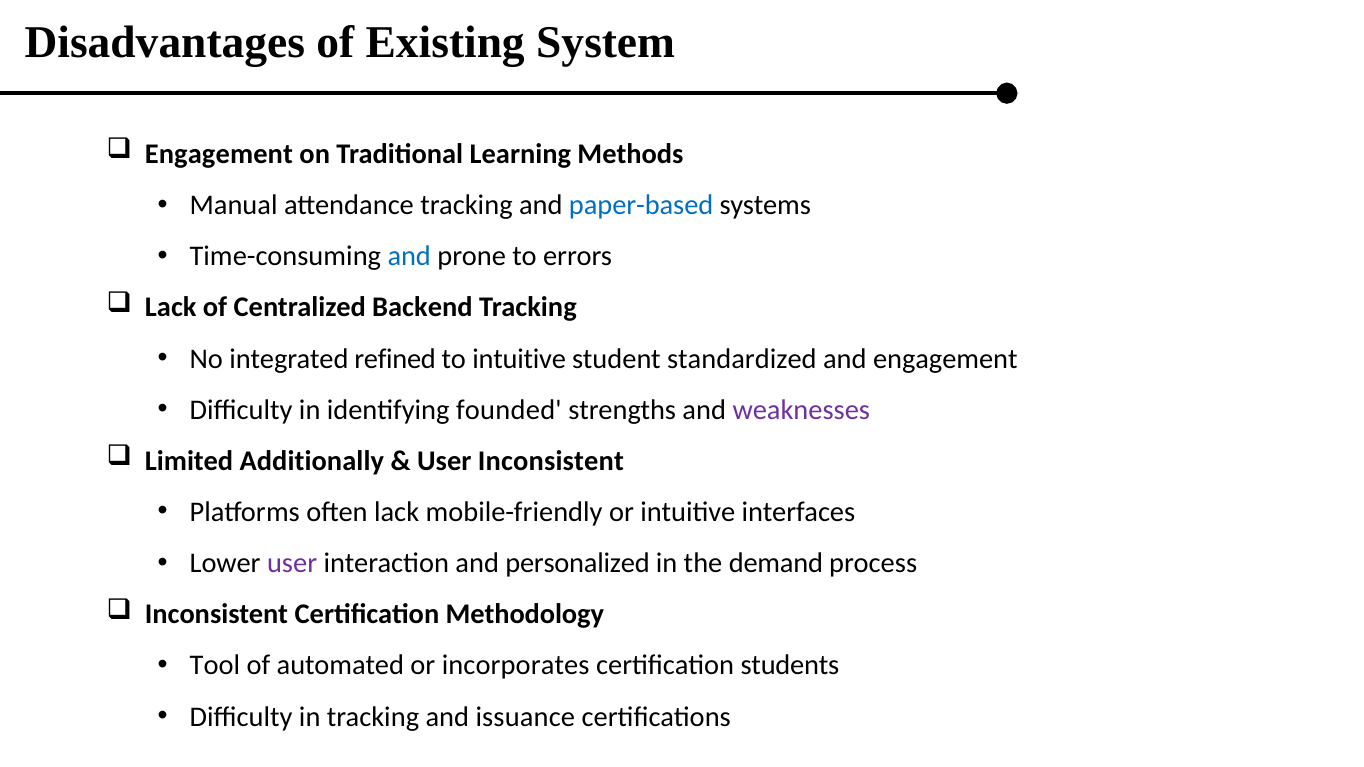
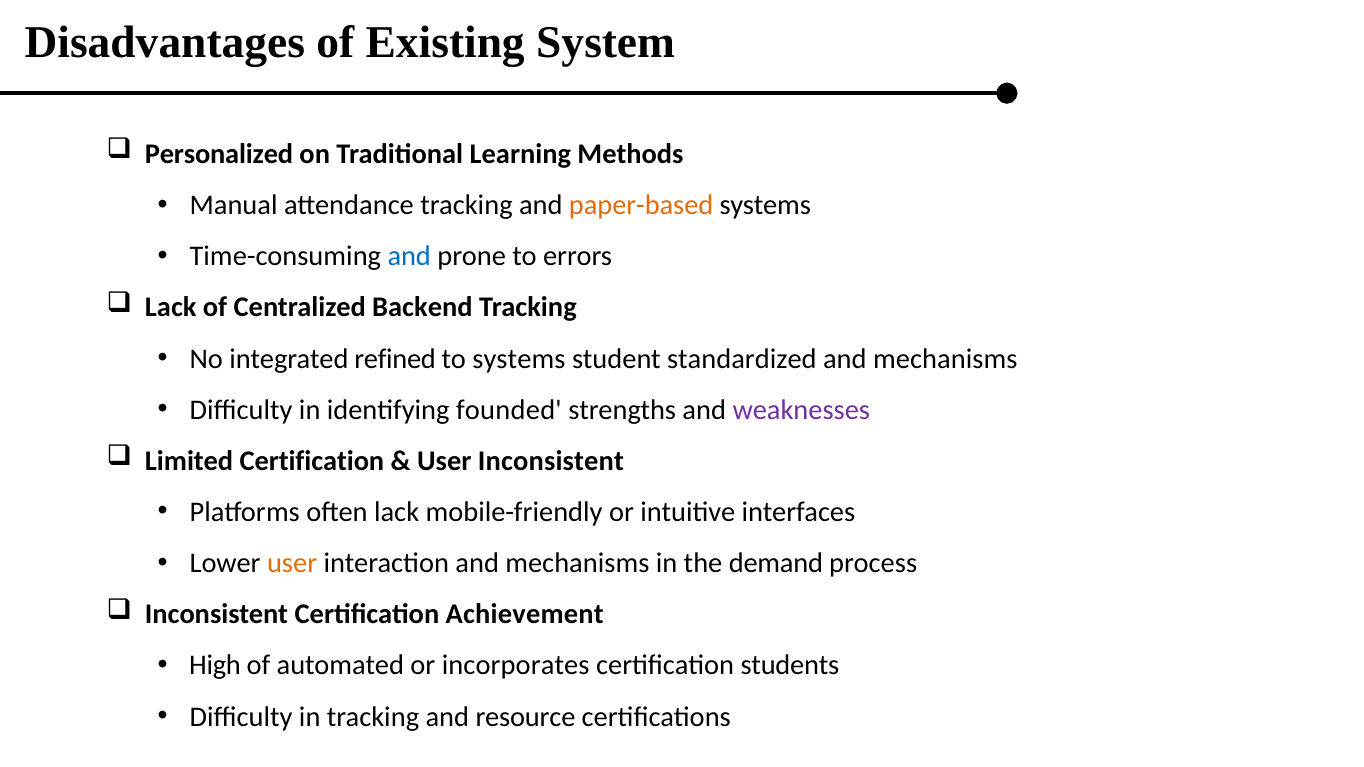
Engagement: Engagement -> Personalized (219, 154)
paper-based colour: blue -> orange (641, 205)
to intuitive: intuitive -> systems (519, 359)
engagement: engagement -> mechanisms (945, 359)
Limited Additionally: Additionally -> Certification (312, 461)
user colour: purple -> orange (292, 563)
interaction and personalized: personalized -> mechanisms (577, 563)
Methodology: Methodology -> Achievement (525, 615)
Tool: Tool -> High (215, 666)
issuance: issuance -> resource (525, 717)
